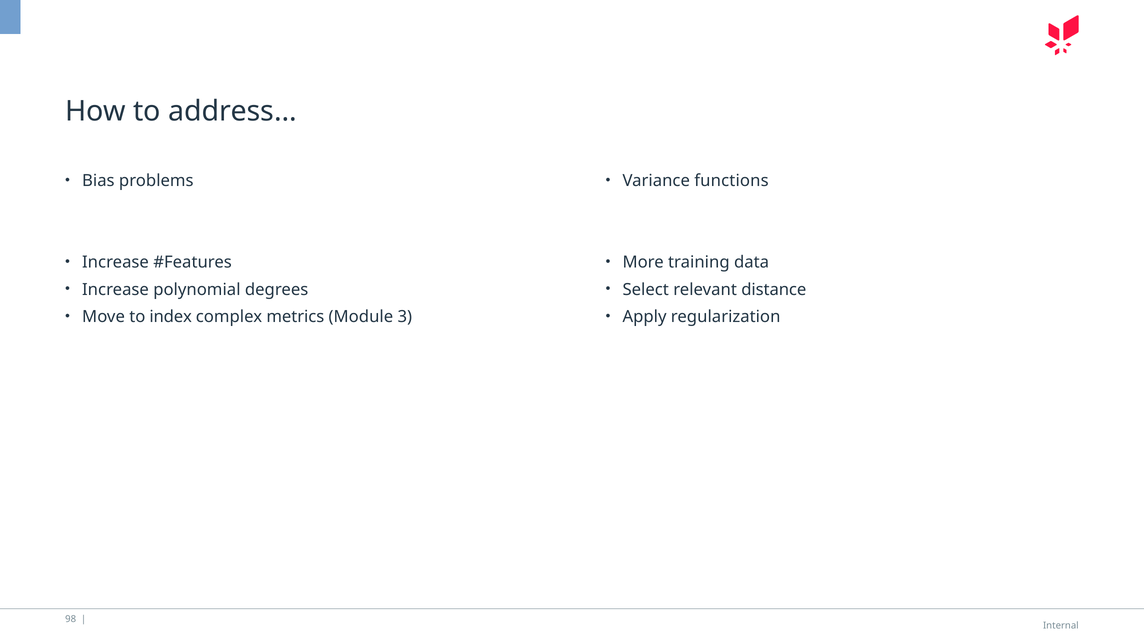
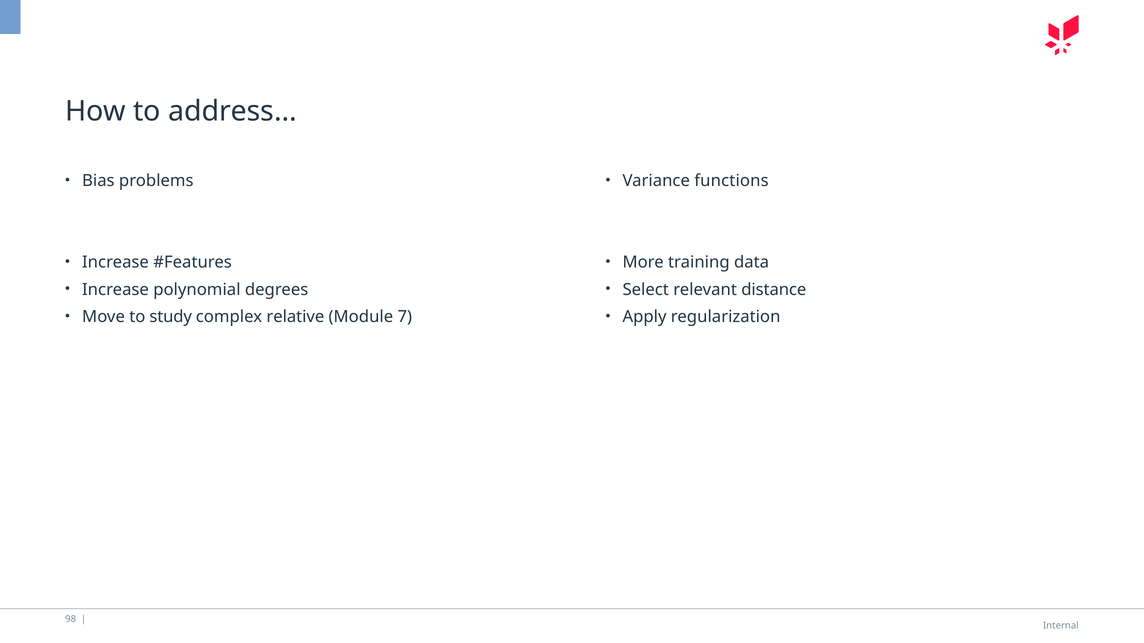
index: index -> study (171, 317)
metrics: metrics -> relative (295, 317)
3: 3 -> 7 (405, 317)
